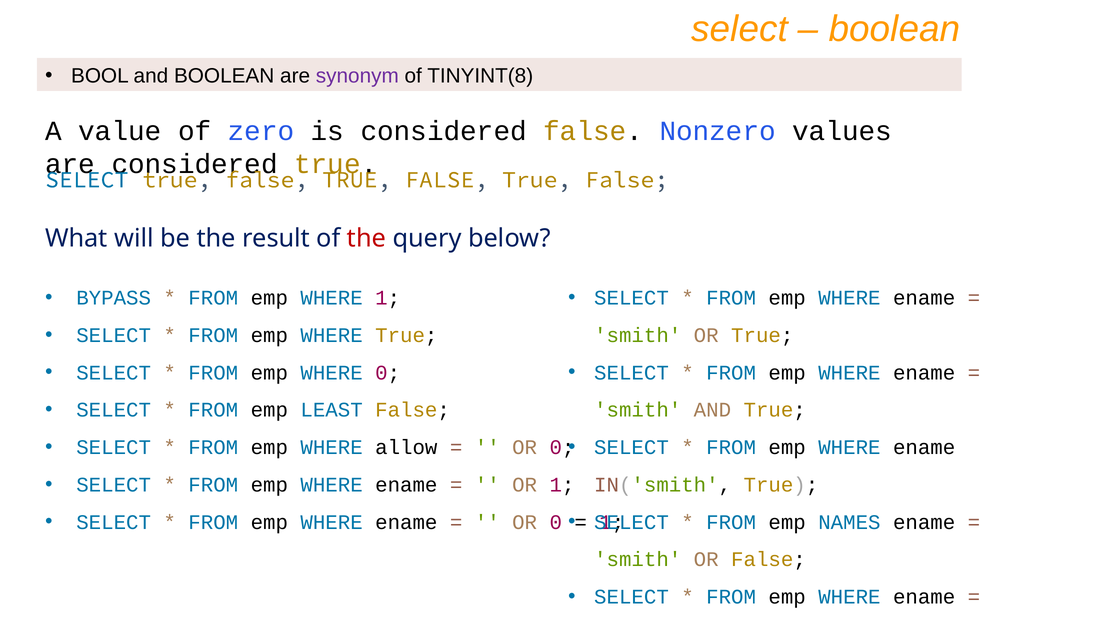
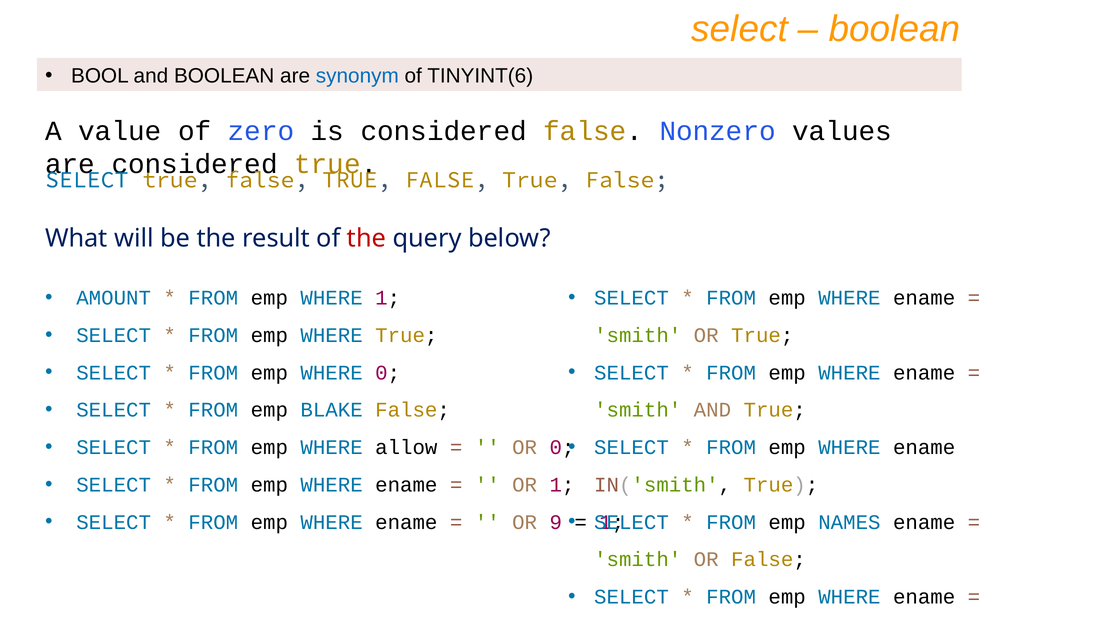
synonym colour: purple -> blue (357, 76)
TINYINT(8: TINYINT(8 -> TINYINT(6 (480, 76)
BYPASS: BYPASS -> AMOUNT (114, 298)
LEAST: LEAST -> BLAKE (332, 410)
0: 0 -> 9 (556, 522)
